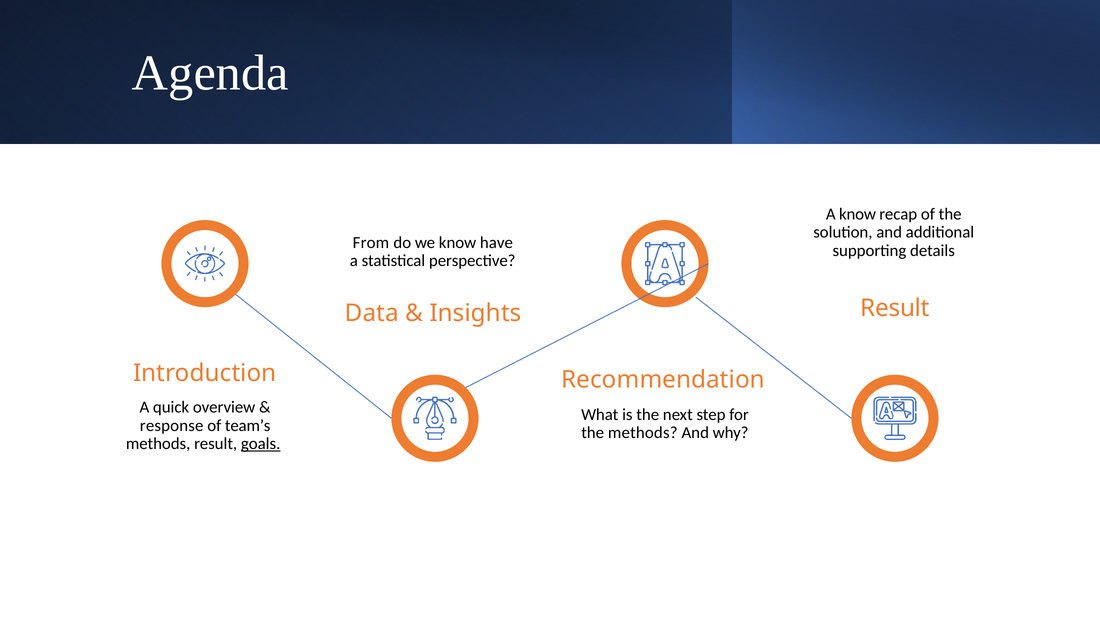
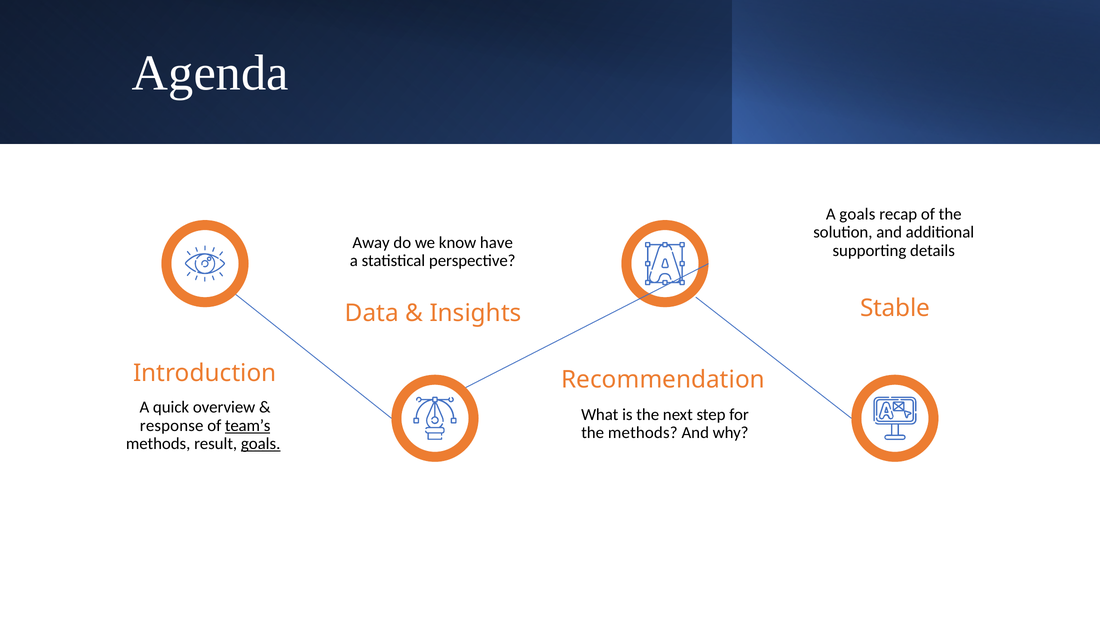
A know: know -> goals (857, 214)
From: From -> Away (371, 242)
Result: Result -> Stable (895, 308)
team’s underline: none -> present (248, 425)
